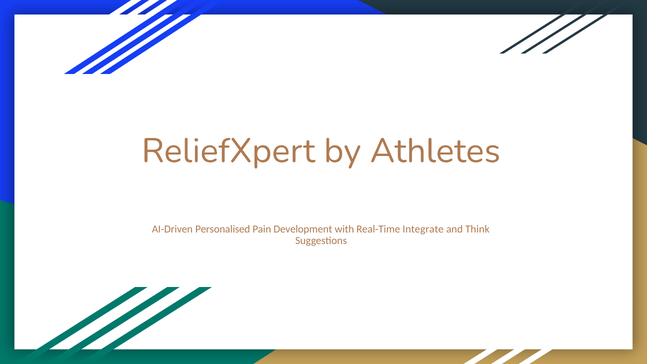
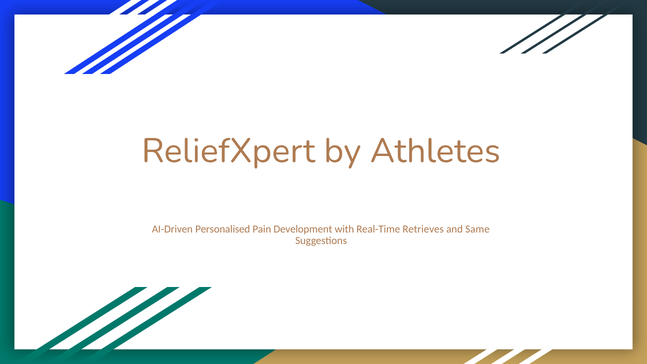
Integrate: Integrate -> Retrieves (423, 229)
Think: Think -> Same (477, 229)
